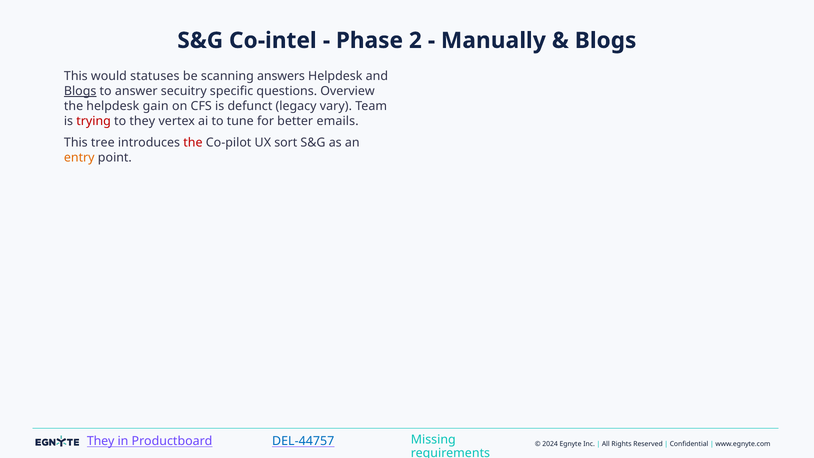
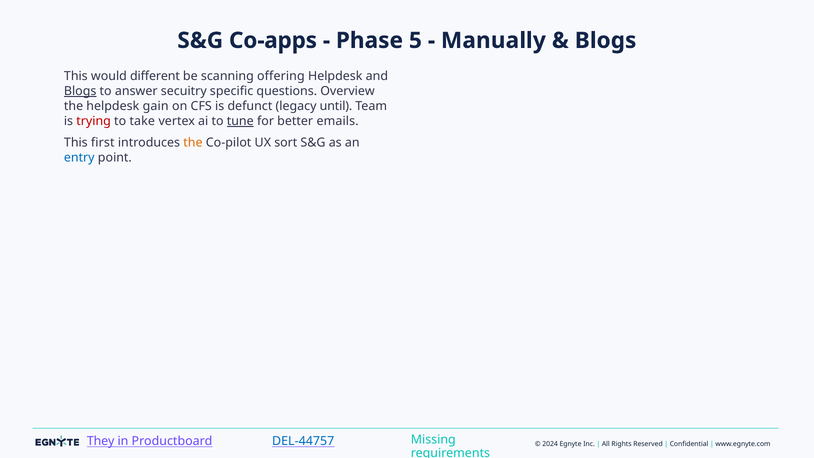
Co-intel: Co-intel -> Co-apps (273, 40)
2: 2 -> 5 (415, 40)
statuses: statuses -> different (155, 76)
answers: answers -> offering (281, 76)
vary: vary -> until (336, 106)
to they: they -> take (142, 121)
tune underline: none -> present (240, 121)
tree: tree -> first (103, 143)
the colour: red -> orange (193, 143)
entry colour: orange -> blue (79, 158)
